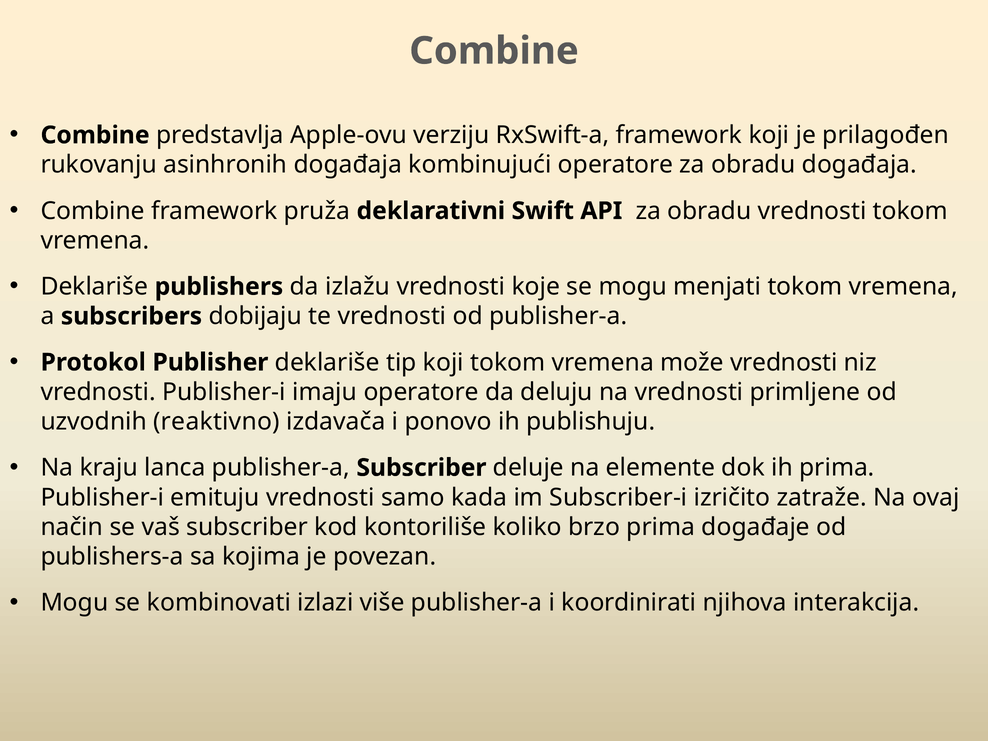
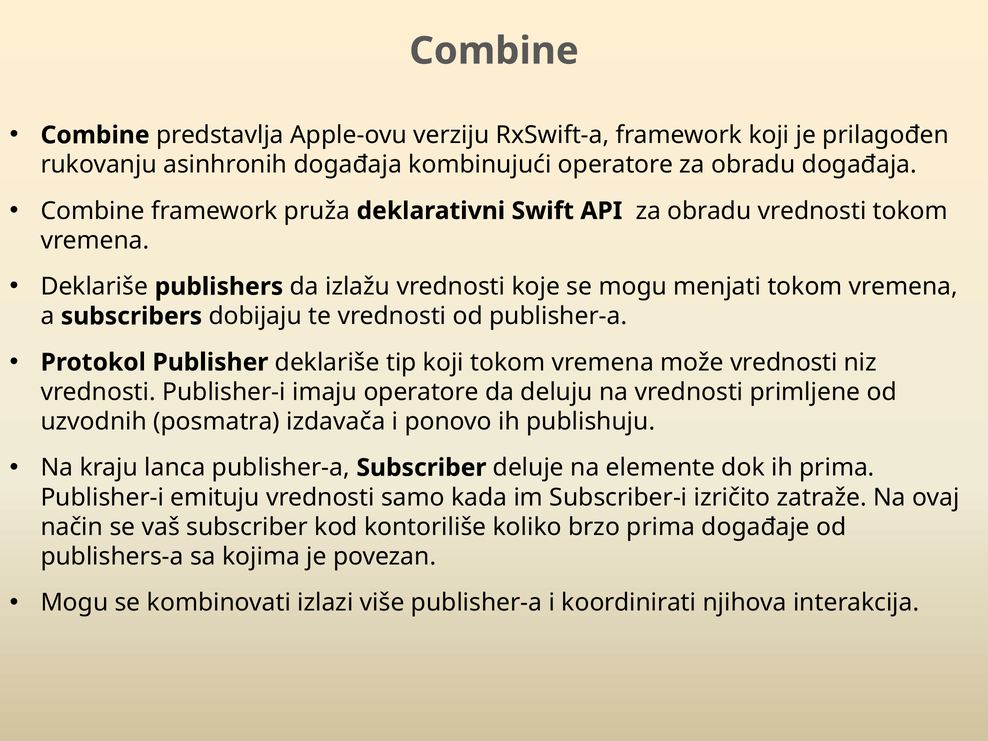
reaktivno: reaktivno -> posmatra (217, 422)
